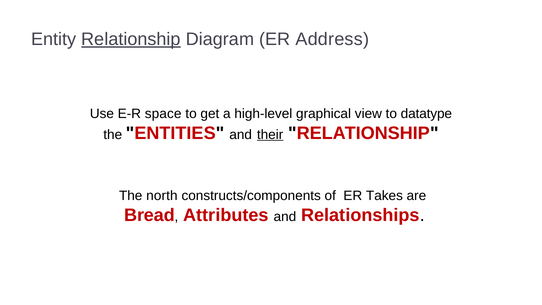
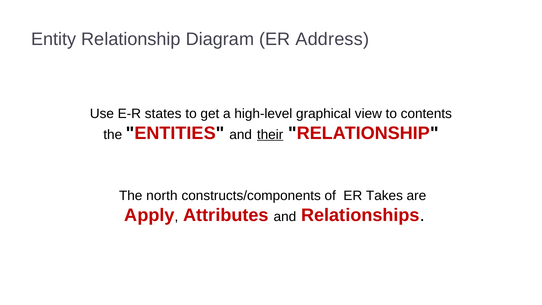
Relationship underline: present -> none (131, 39)
space: space -> states (163, 114)
datatype: datatype -> contents (426, 114)
Bread: Bread -> Apply (149, 215)
